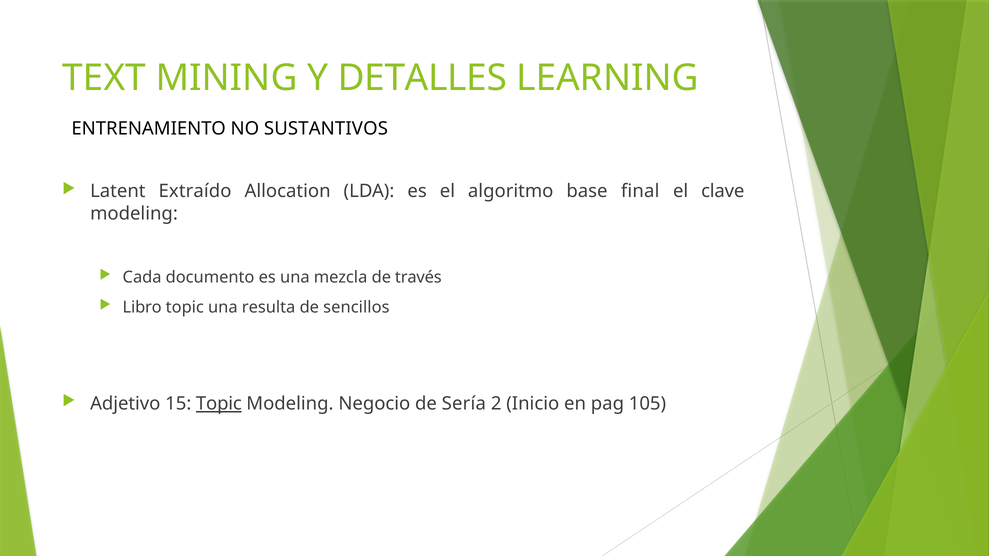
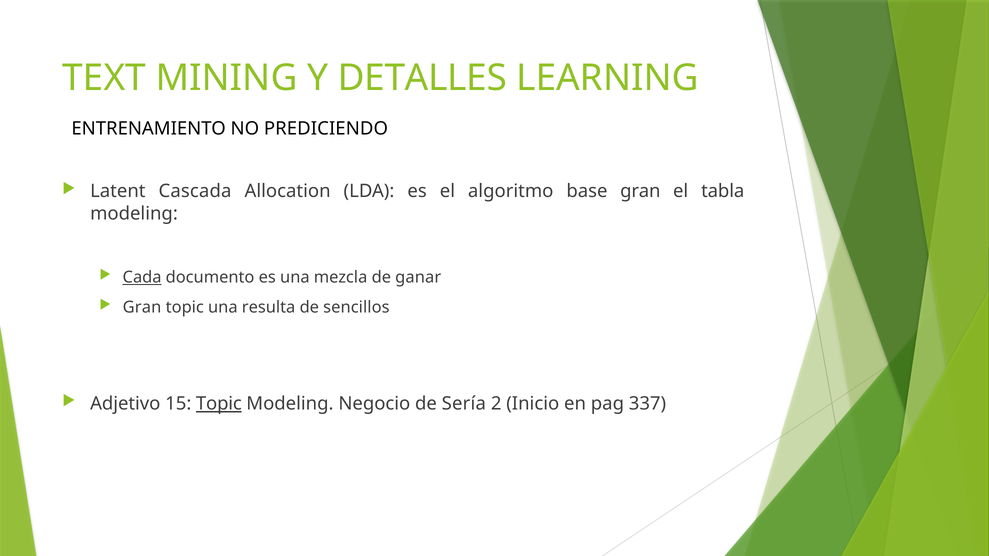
SUSTANTIVOS: SUSTANTIVOS -> PREDICIENDO (326, 129)
Extraído: Extraído -> Cascada (195, 191)
base final: final -> gran (640, 191)
clave: clave -> tabla (723, 191)
Cada underline: none -> present (142, 277)
través: través -> ganar (418, 277)
Libro: Libro -> Gran (142, 307)
105: 105 -> 337 (647, 404)
